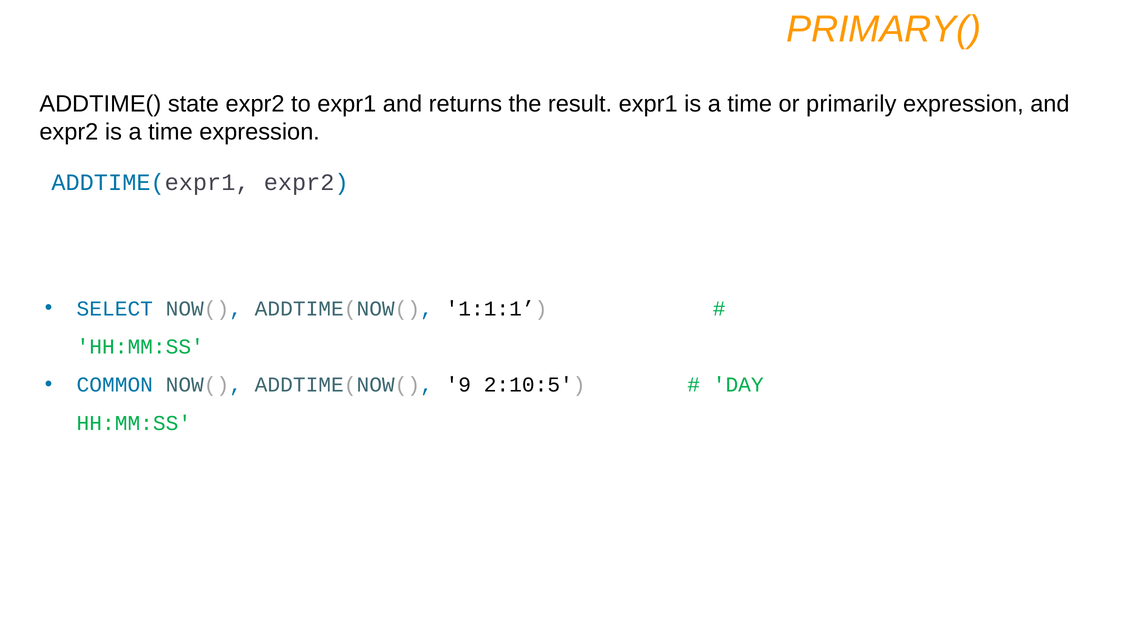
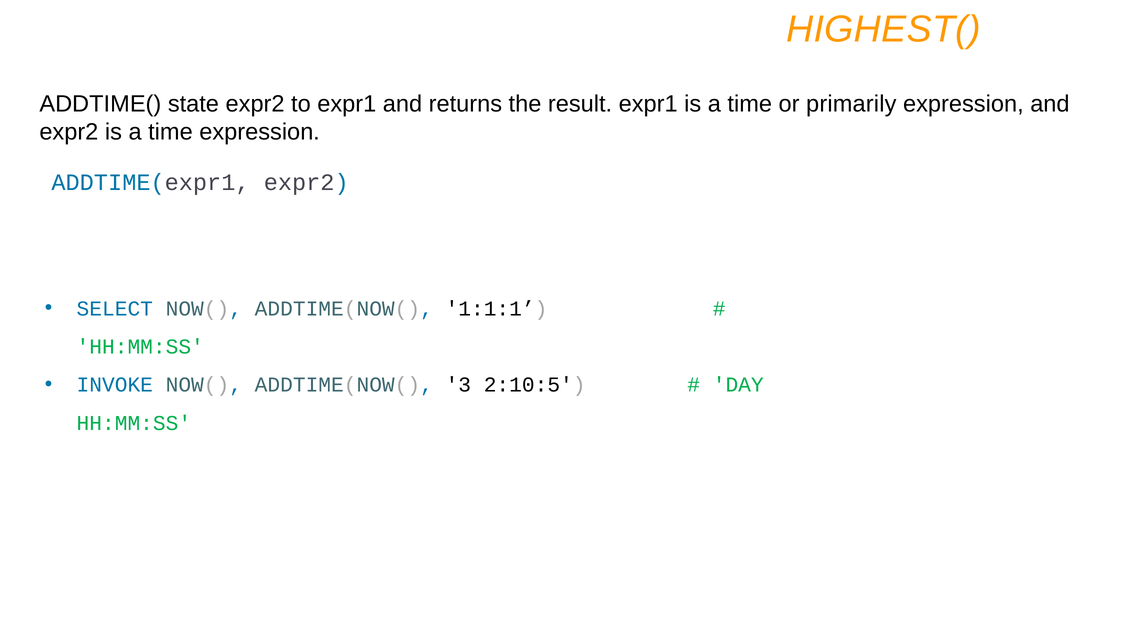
PRIMARY(: PRIMARY( -> HIGHEST( (884, 29)
COMMON: COMMON -> INVOKE (115, 385)
9: 9 -> 3 (458, 385)
